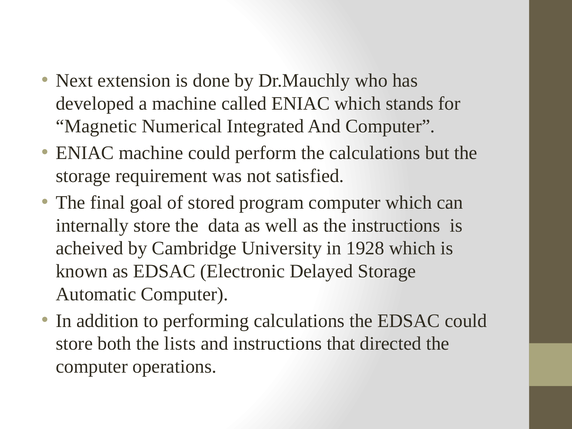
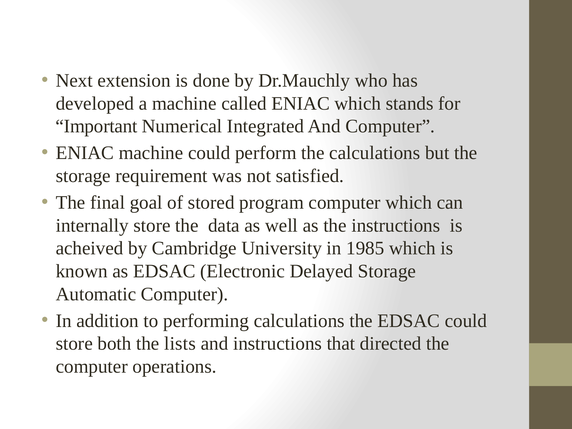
Magnetic: Magnetic -> Important (97, 126)
1928: 1928 -> 1985 (365, 248)
